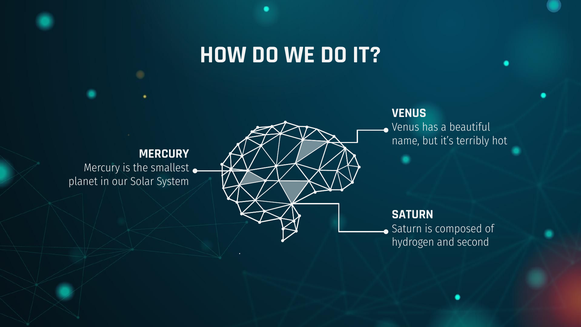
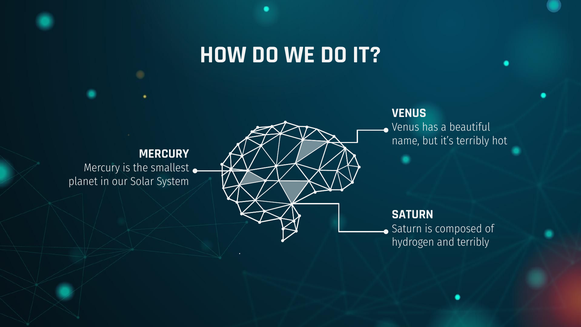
and second: second -> terribly (473, 242)
